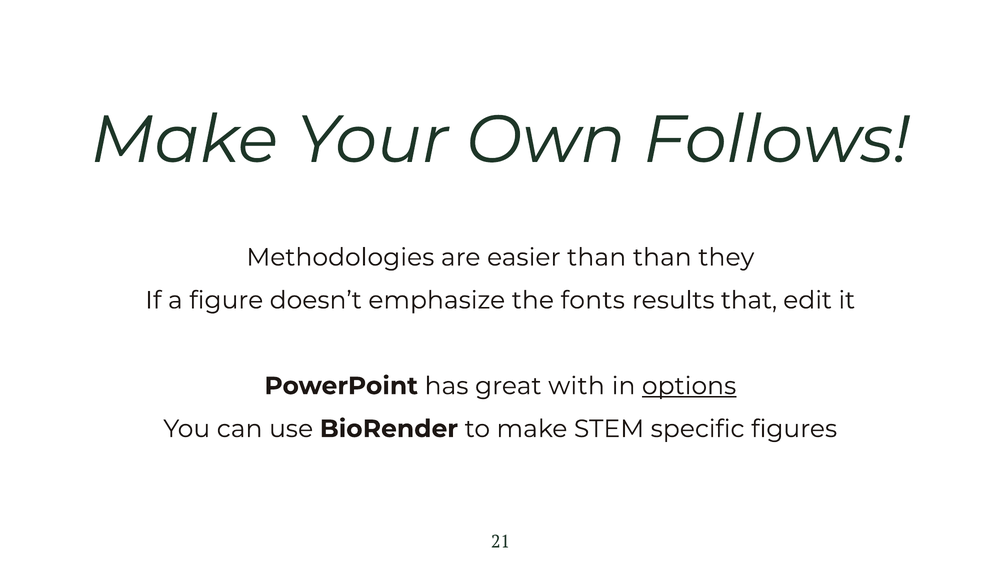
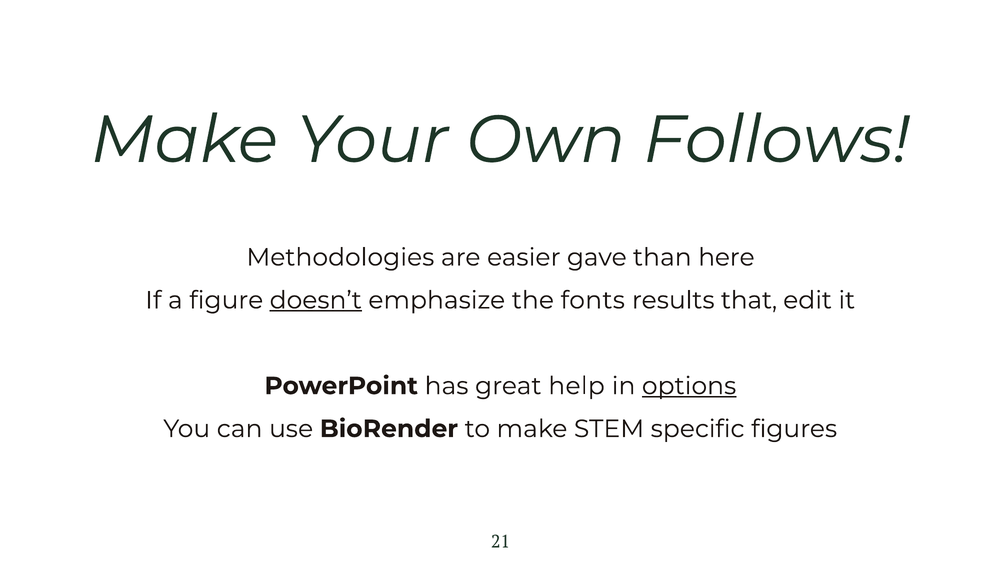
easier than: than -> gave (597, 257)
they: they -> here (726, 257)
doesn’t underline: none -> present (316, 300)
with: with -> help (577, 386)
